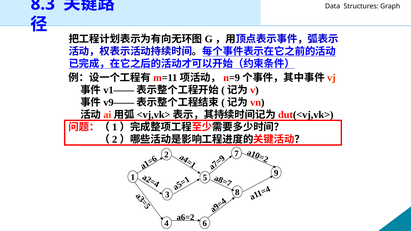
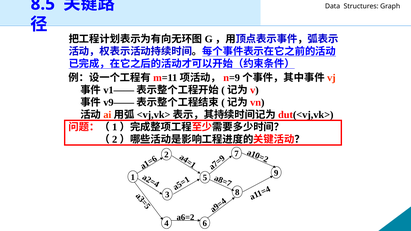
8.3: 8.3 -> 8.5 (43, 4)
